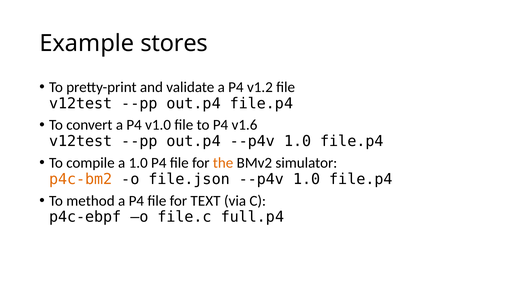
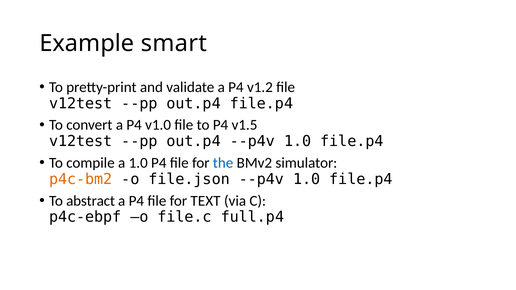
stores: stores -> smart (174, 43)
v1.6: v1.6 -> v1.5 (244, 125)
the colour: orange -> blue (223, 163)
method: method -> abstract (91, 201)
